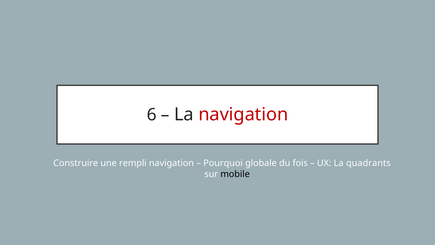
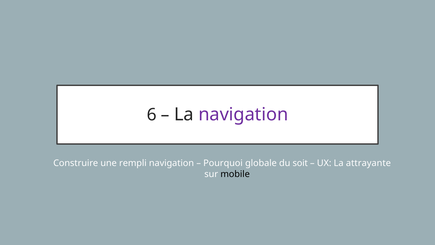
navigation colour: red -> purple (243, 114)
fois: fois -> soit (300, 163)
quadrants: quadrants -> attrayante (368, 163)
